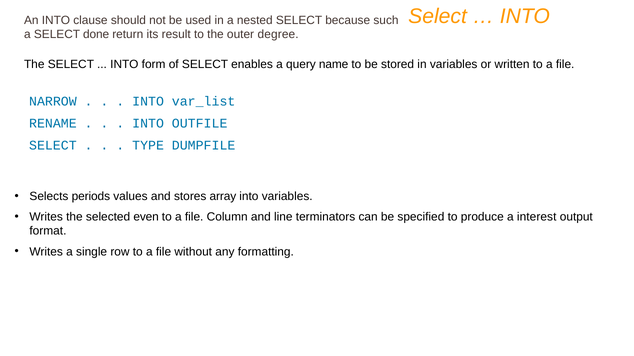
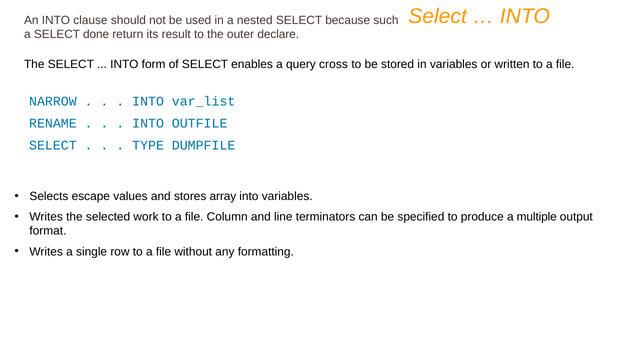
degree: degree -> declare (278, 35)
name: name -> cross (333, 65)
periods: periods -> escape (91, 197)
even: even -> work (146, 217)
interest: interest -> multiple (537, 217)
